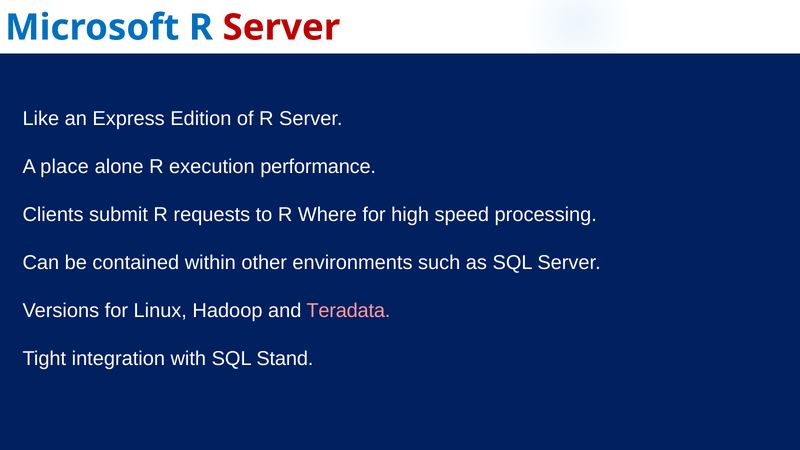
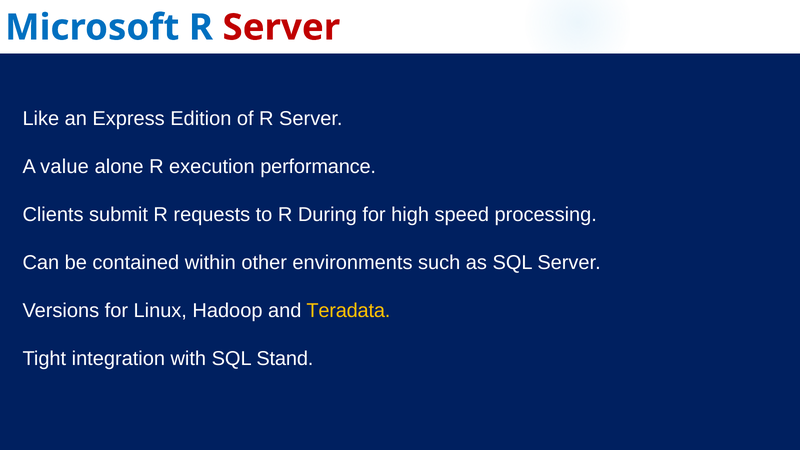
place: place -> value (65, 166)
Where: Where -> During (327, 214)
Teradata colour: pink -> yellow (348, 310)
